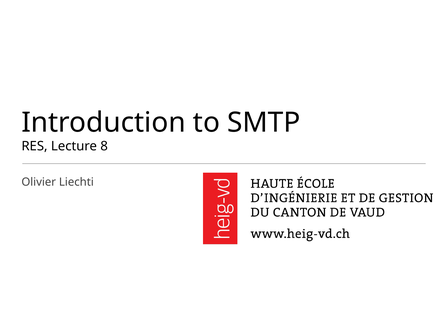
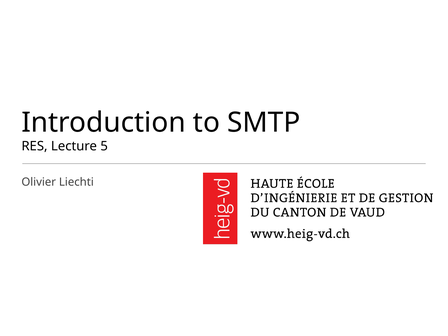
8: 8 -> 5 (104, 146)
